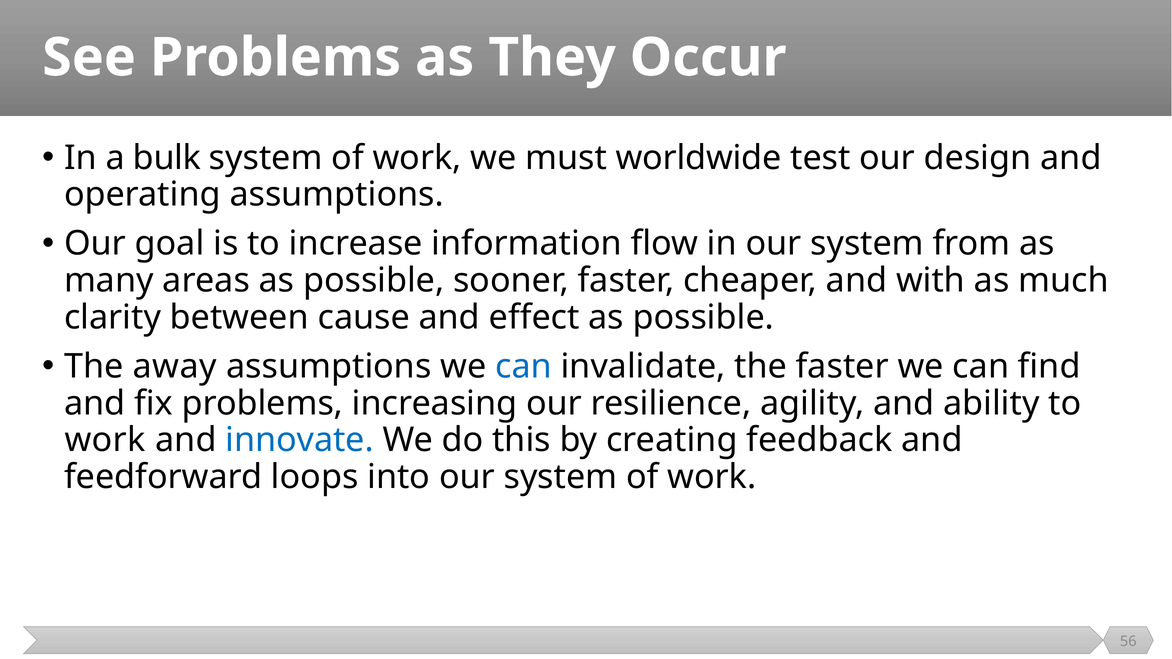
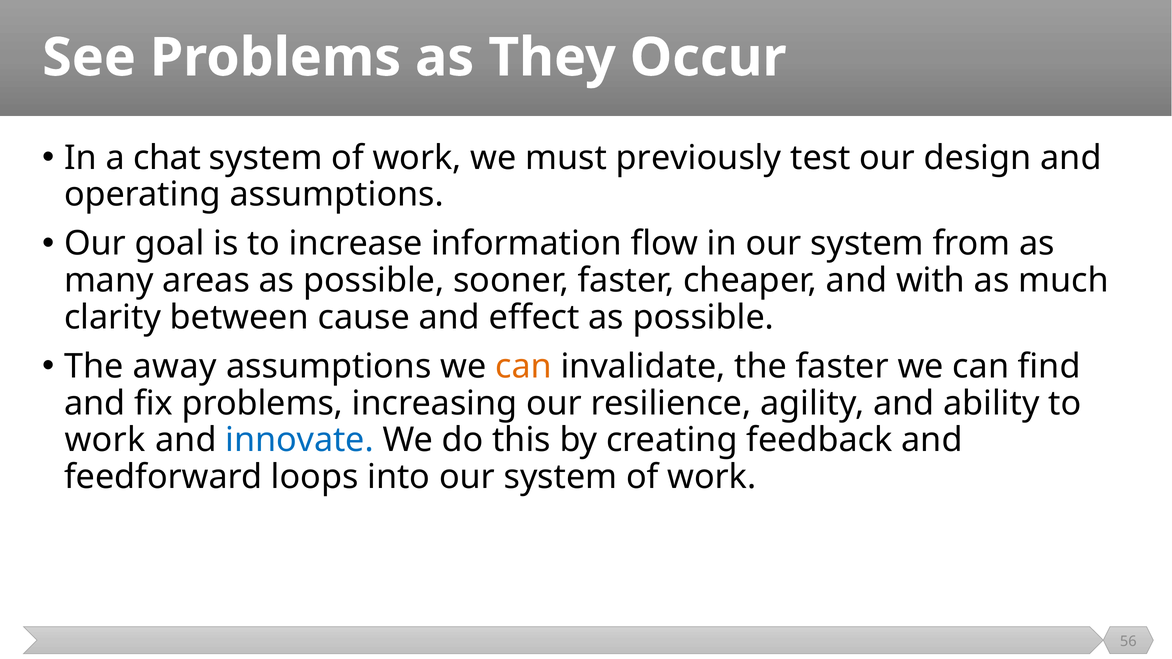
bulk: bulk -> chat (167, 158)
worldwide: worldwide -> previously (699, 158)
can colour: blue -> orange (524, 367)
